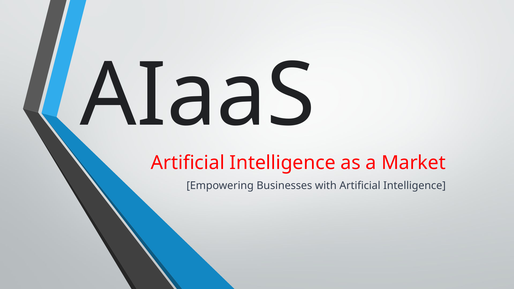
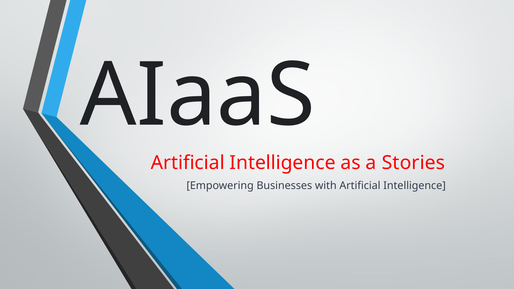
Market: Market -> Stories (413, 163)
